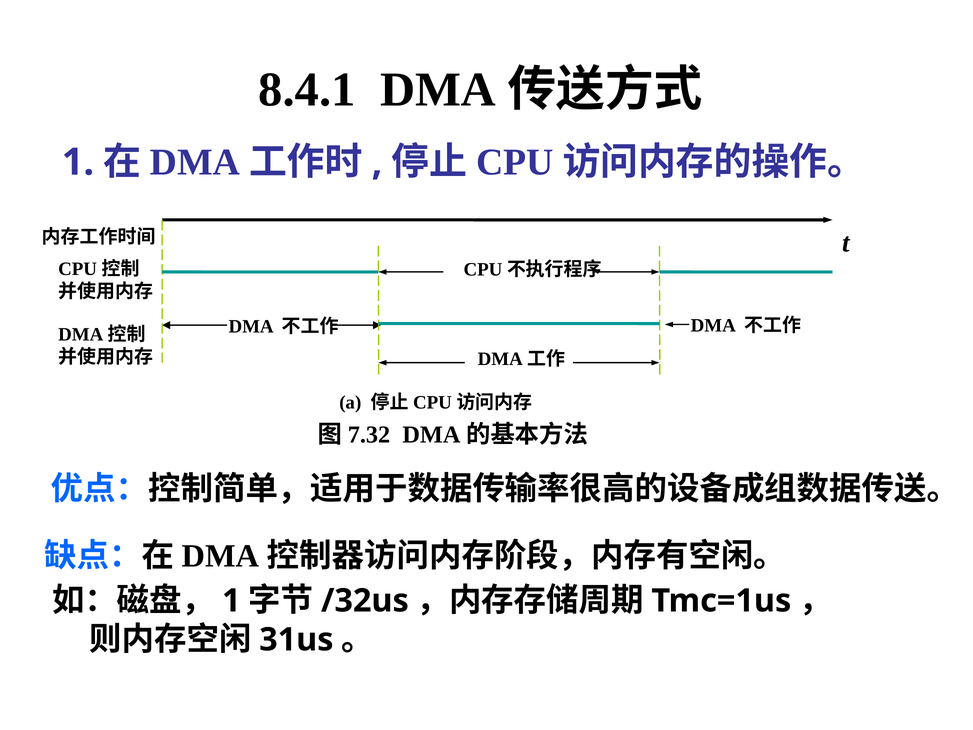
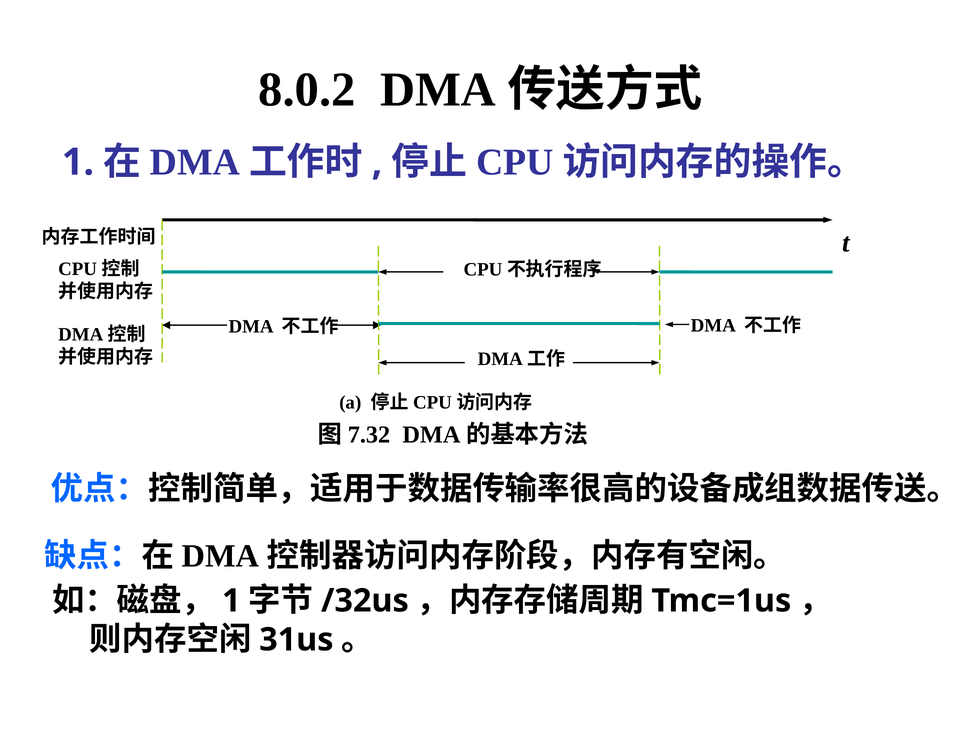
8.4.1: 8.4.1 -> 8.0.2 (307, 90)
